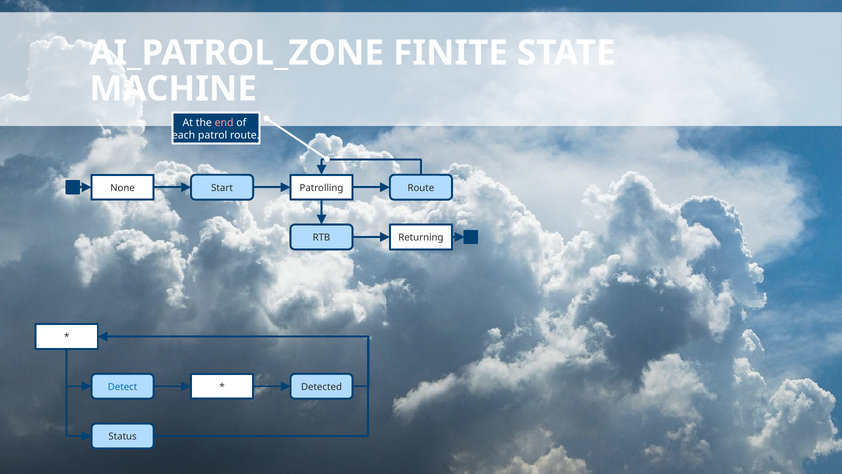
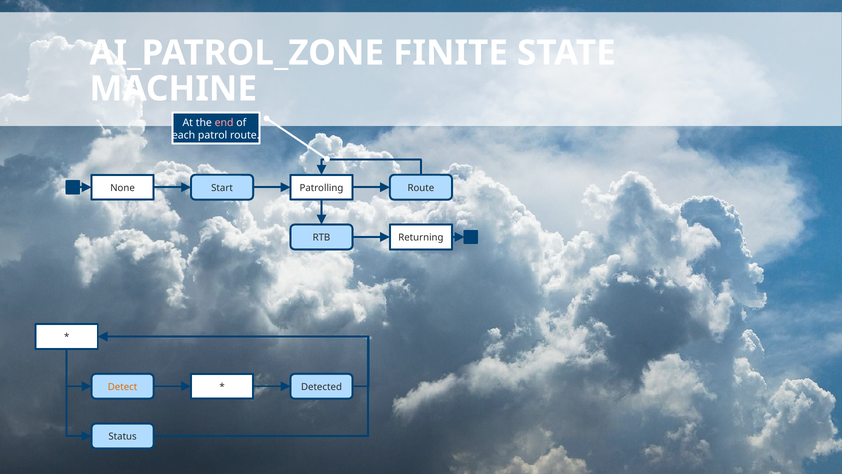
Detect colour: blue -> orange (123, 387)
